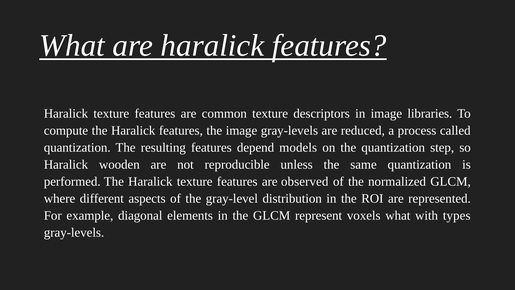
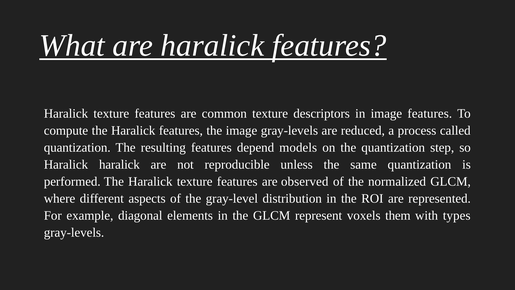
image libraries: libraries -> features (430, 113)
Haralick wooden: wooden -> haralick (119, 164)
voxels what: what -> them (398, 215)
